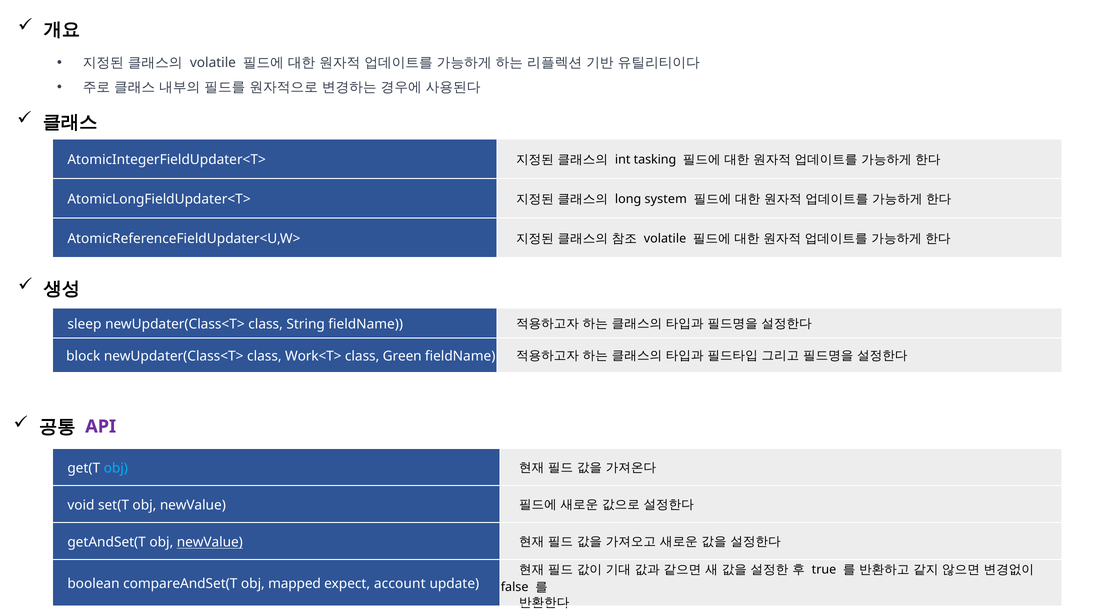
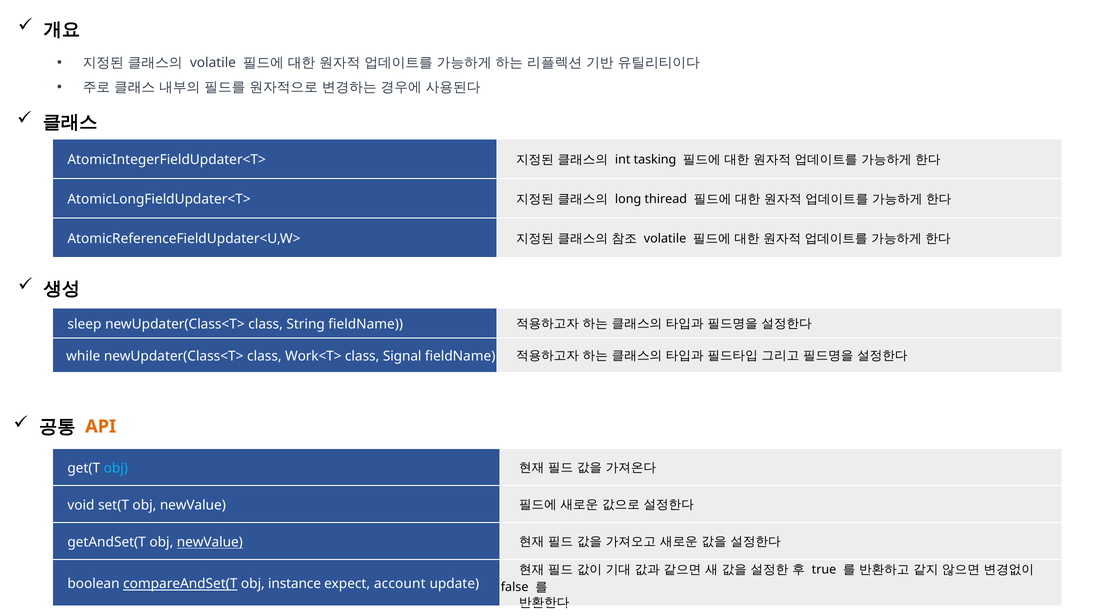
system: system -> thiread (666, 199)
block: block -> while (83, 356)
Green: Green -> Signal (402, 356)
API colour: purple -> orange (101, 426)
compareAndSet(T underline: none -> present (180, 584)
mapped: mapped -> instance (295, 584)
